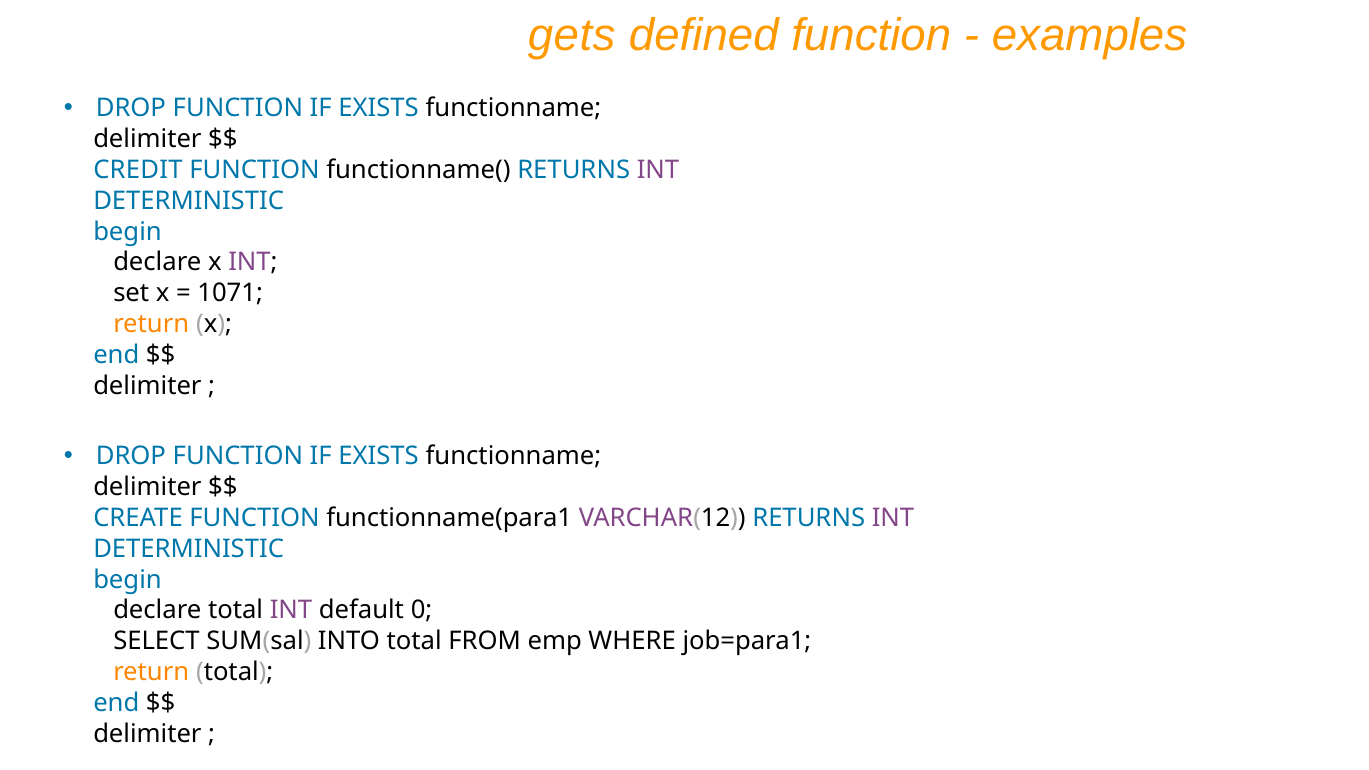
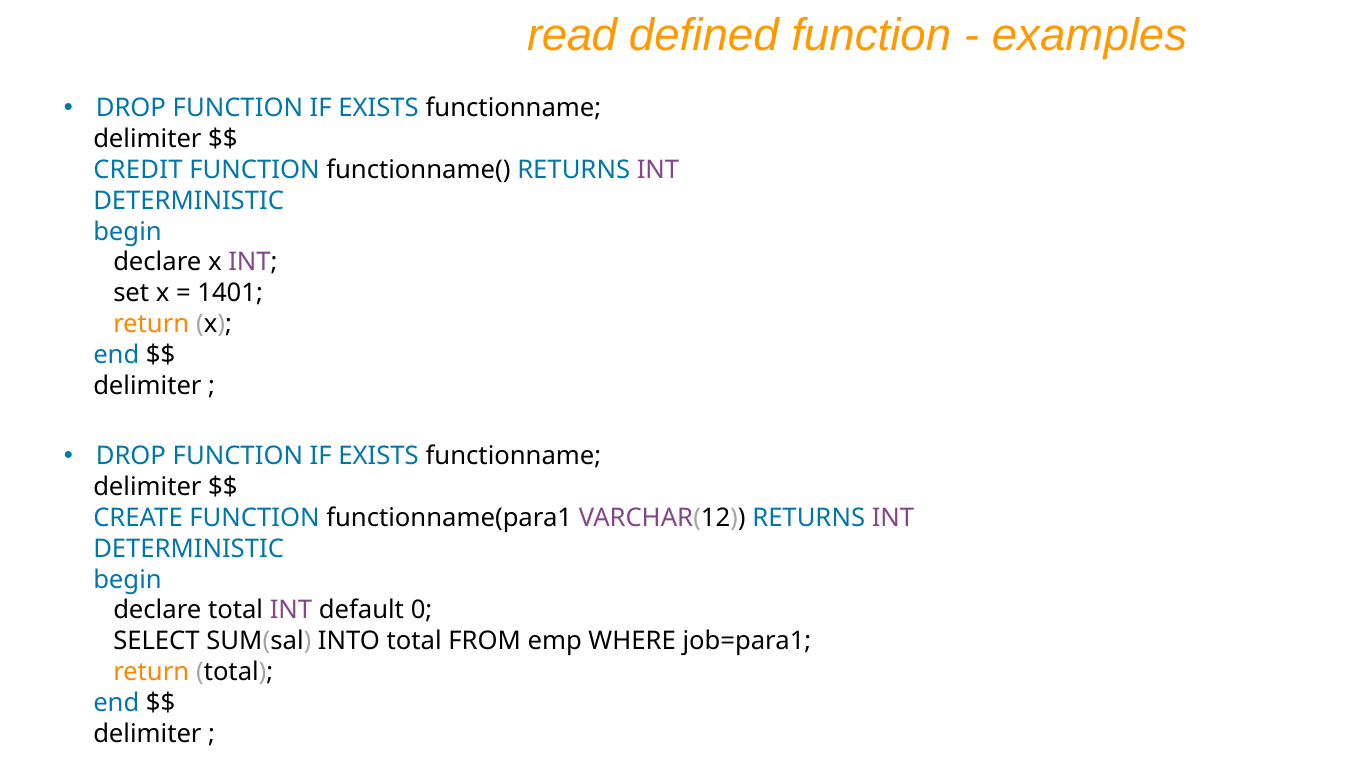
gets: gets -> read (572, 36)
1071: 1071 -> 1401 (230, 293)
